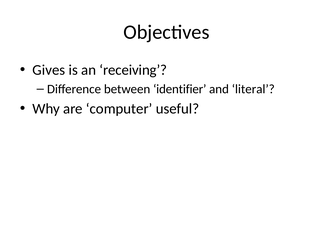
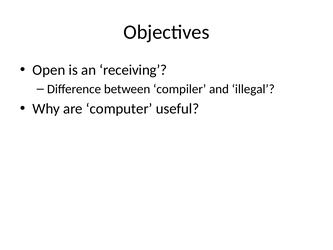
Gives: Gives -> Open (49, 70)
identifier: identifier -> compiler (180, 89)
literal: literal -> illegal (253, 89)
